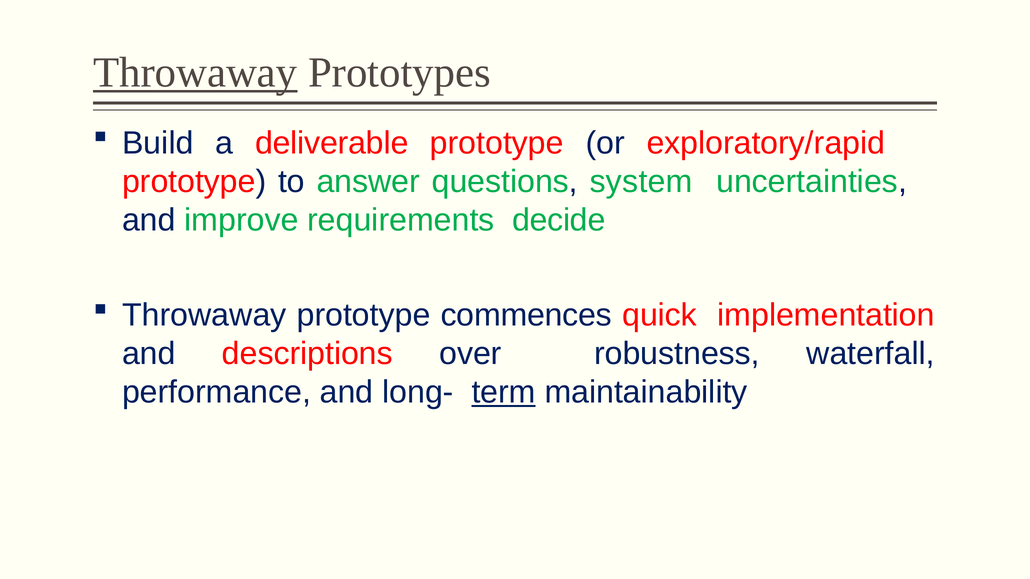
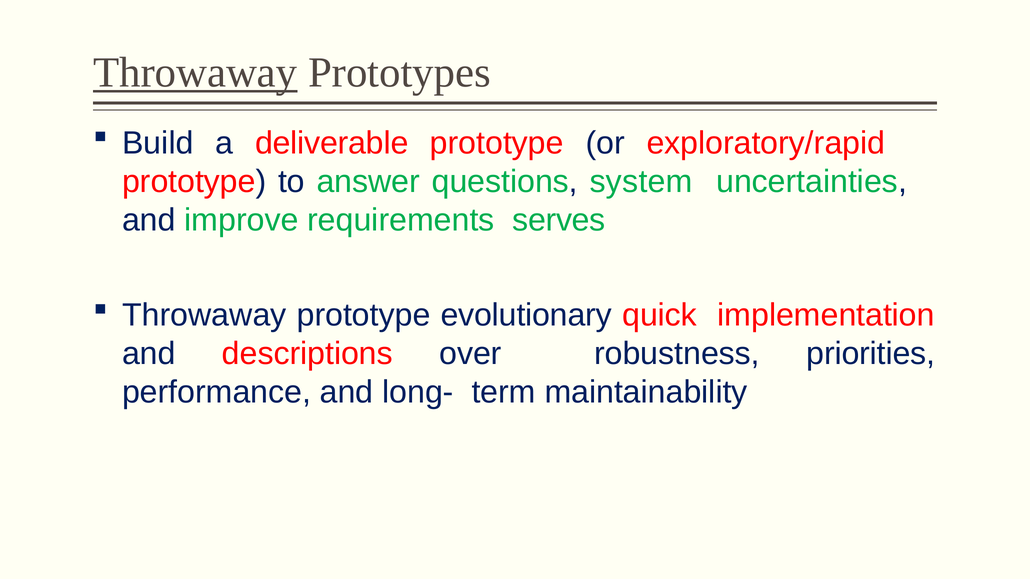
decide: decide -> serves (559, 220)
commences: commences -> evolutionary (526, 315)
waterfall: waterfall -> priorities (871, 354)
term underline: present -> none (504, 393)
